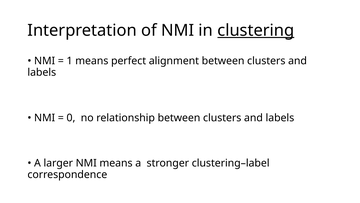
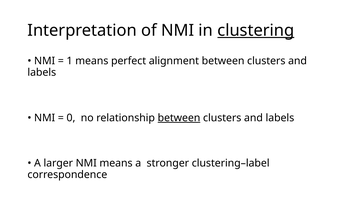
between underline: none -> present (179, 117)
